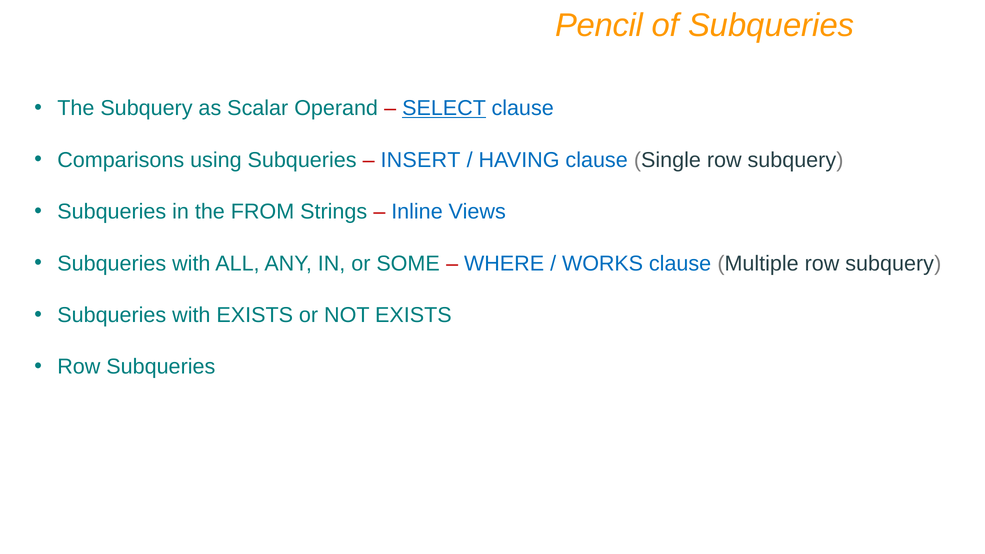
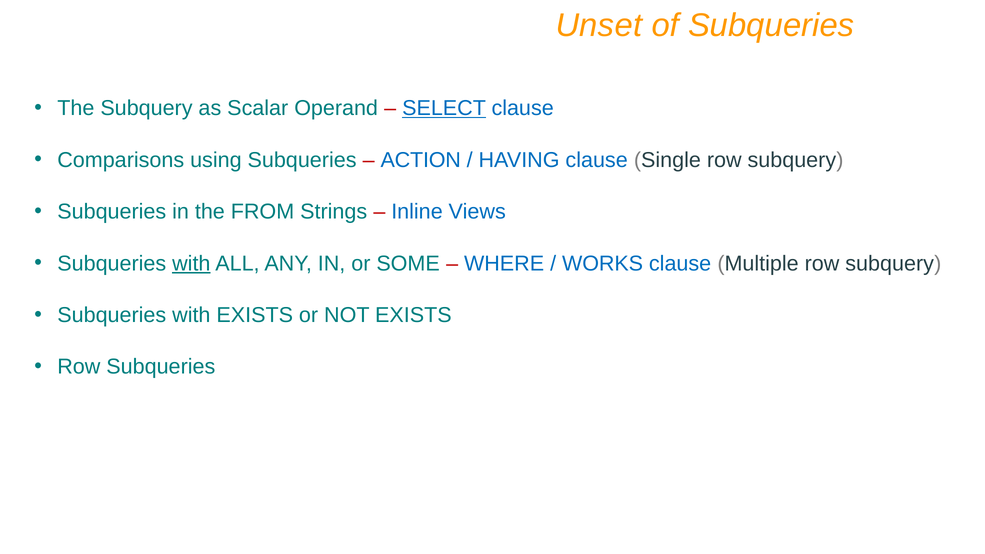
Pencil: Pencil -> Unset (599, 26)
INSERT: INSERT -> ACTION (421, 160)
with underline: none -> present (191, 263)
